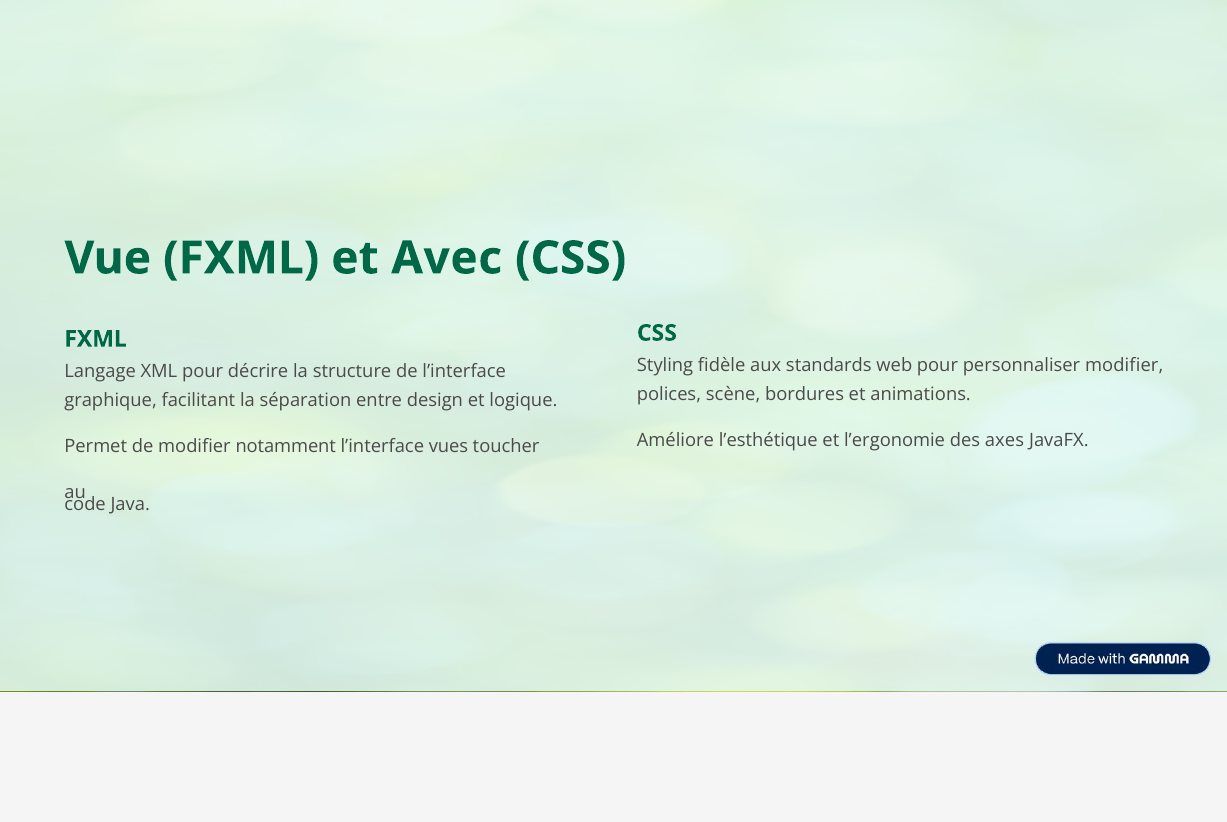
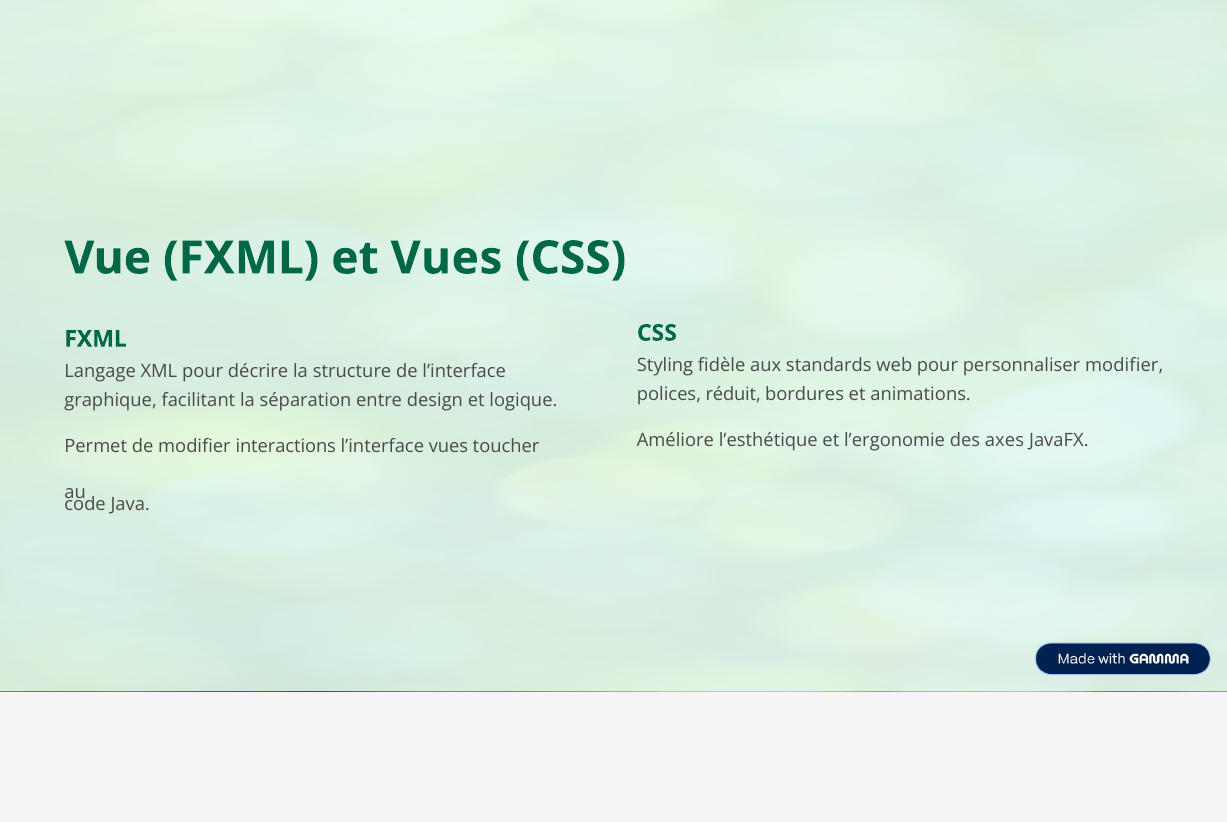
et Avec: Avec -> Vues (447, 258)
scène: scène -> réduit (733, 395)
notamment: notamment -> interactions (286, 447)
